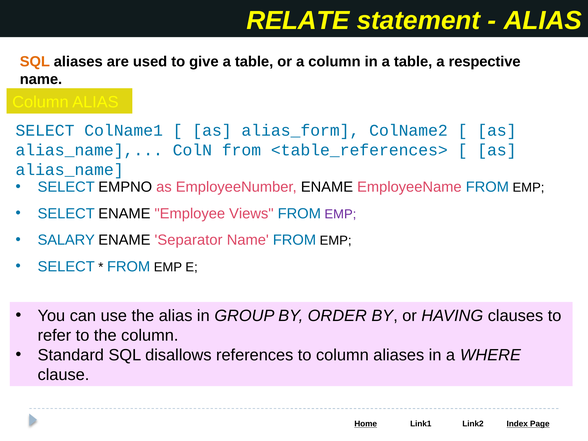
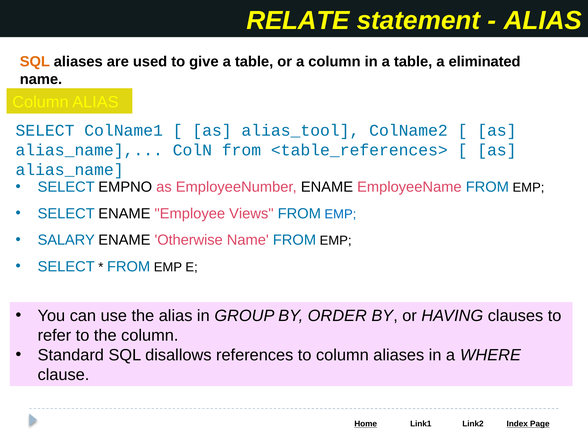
respective: respective -> eliminated (485, 62)
alias_form: alias_form -> alias_tool (300, 130)
EMP colour: purple -> blue (340, 214)
Separator: Separator -> Otherwise (189, 240)
